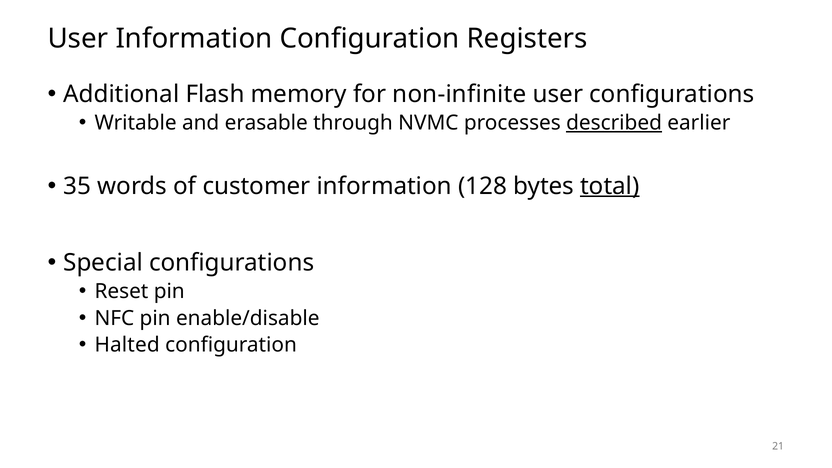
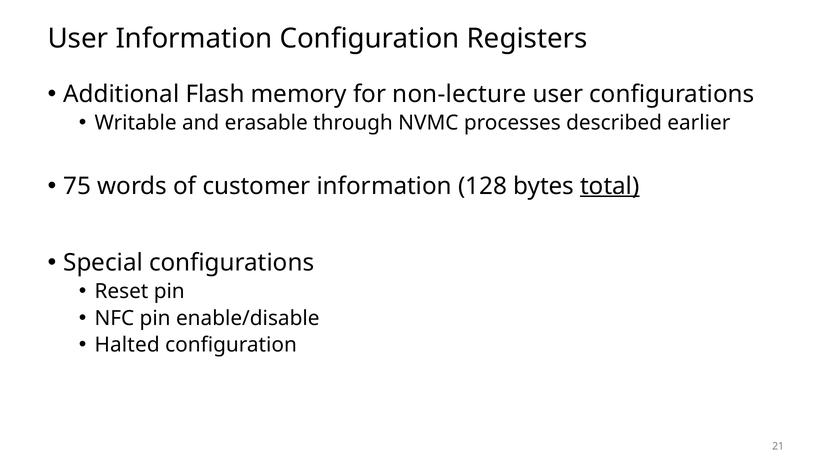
non-infinite: non-infinite -> non-lecture (459, 94)
described underline: present -> none (614, 123)
35: 35 -> 75 (77, 186)
